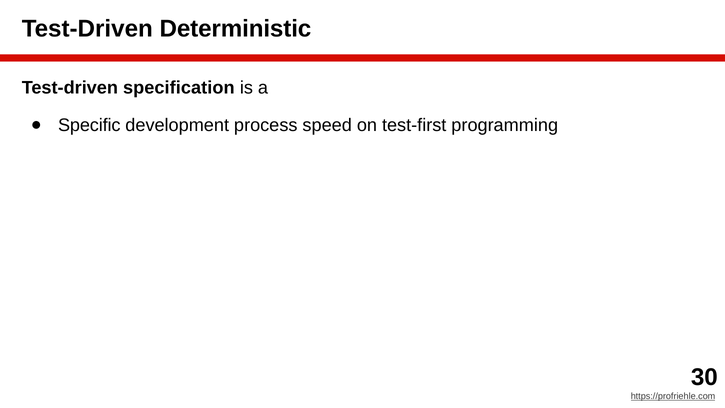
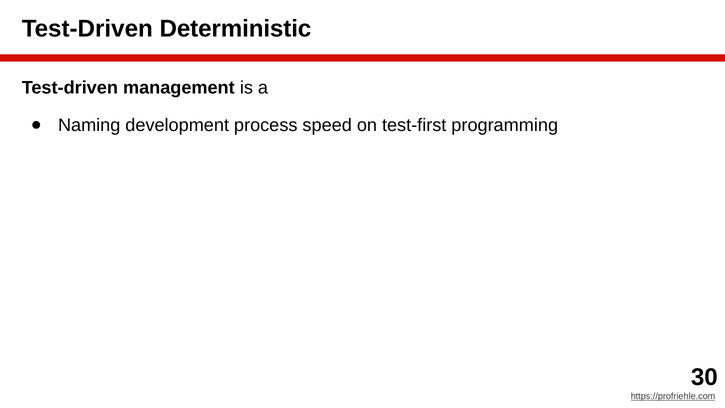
specification: specification -> management (179, 88)
Specific: Specific -> Naming (89, 125)
